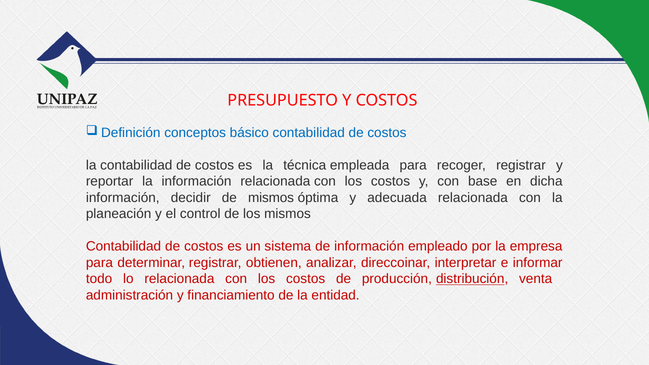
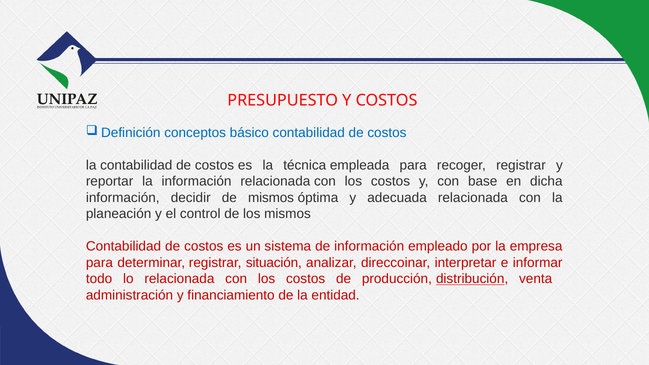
obtienen: obtienen -> situación (274, 263)
